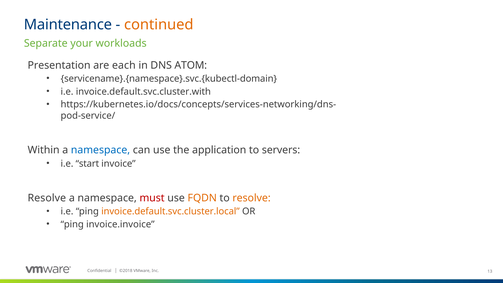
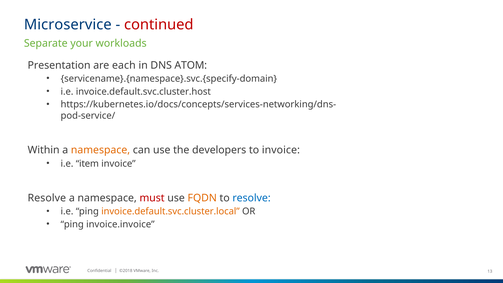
Maintenance: Maintenance -> Microservice (68, 25)
continued colour: orange -> red (159, 25)
servicename}.{namespace}.svc.{kubectl-domain: servicename}.{namespace}.svc.{kubectl-domain -> servicename}.{namespace}.svc.{specify-domain (169, 79)
invoice.default.svc.cluster.with: invoice.default.svc.cluster.with -> invoice.default.svc.cluster.host (143, 92)
namespace colour: blue -> orange (101, 150)
application: application -> developers (219, 150)
to servers: servers -> invoice (281, 150)
start: start -> item (87, 164)
resolve colour: orange -> blue (252, 198)
